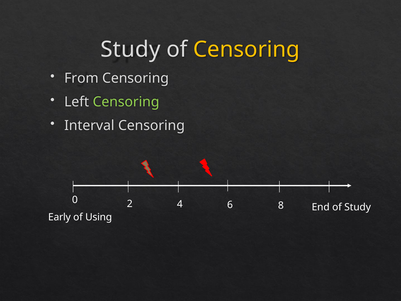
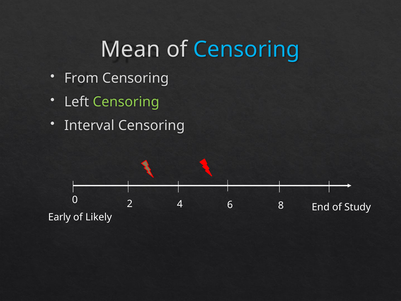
Study: Study -> Mean (130, 50)
Censoring colour: yellow -> light blue (247, 50)
Using: Using -> Likely (99, 217)
